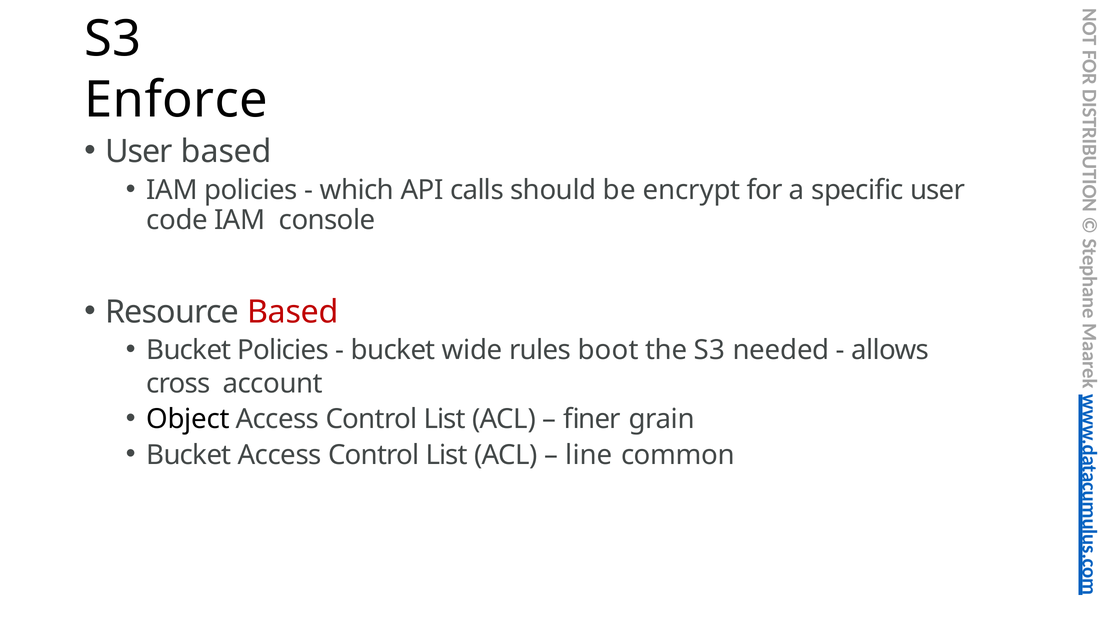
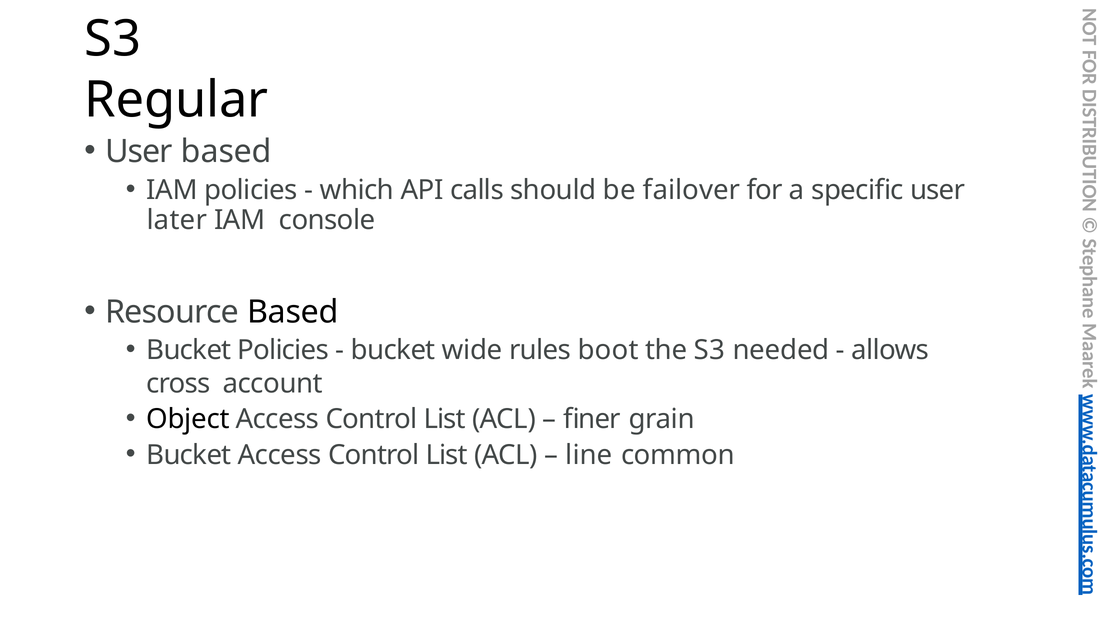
Enforce: Enforce -> Regular (176, 100)
encrypt: encrypt -> failover (692, 190)
code: code -> later (177, 220)
Based colour: red -> black (293, 312)
